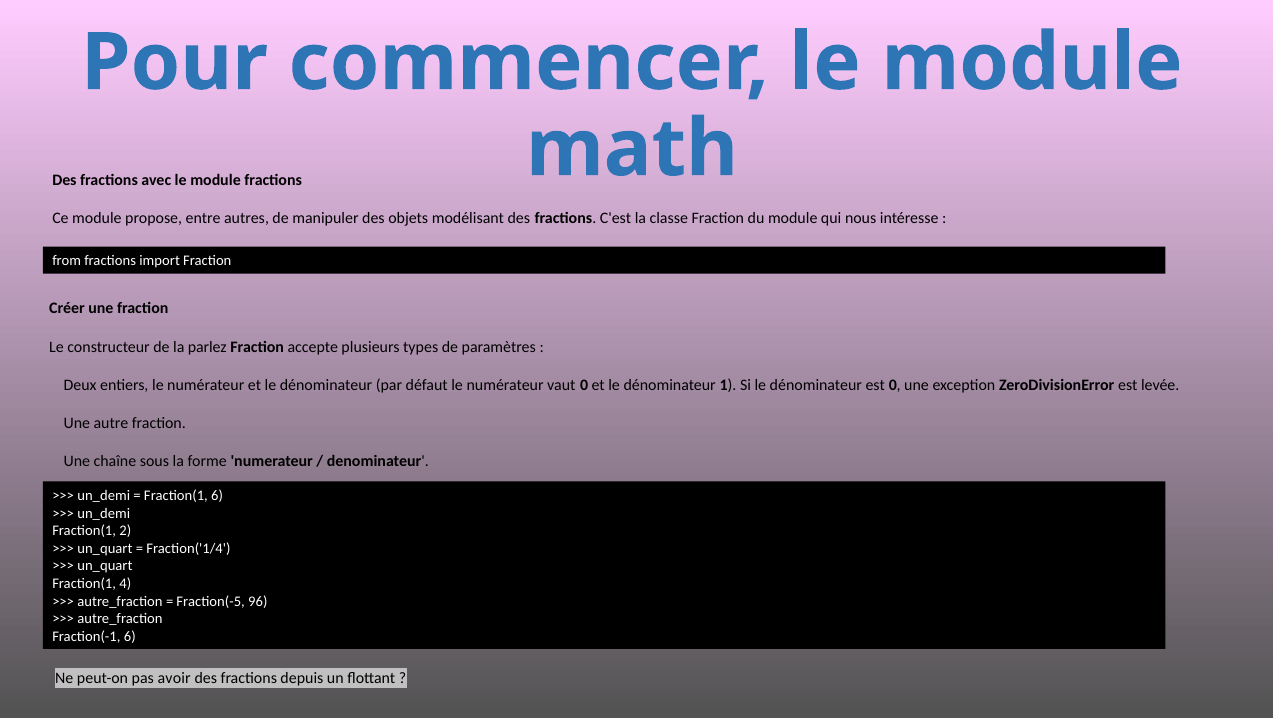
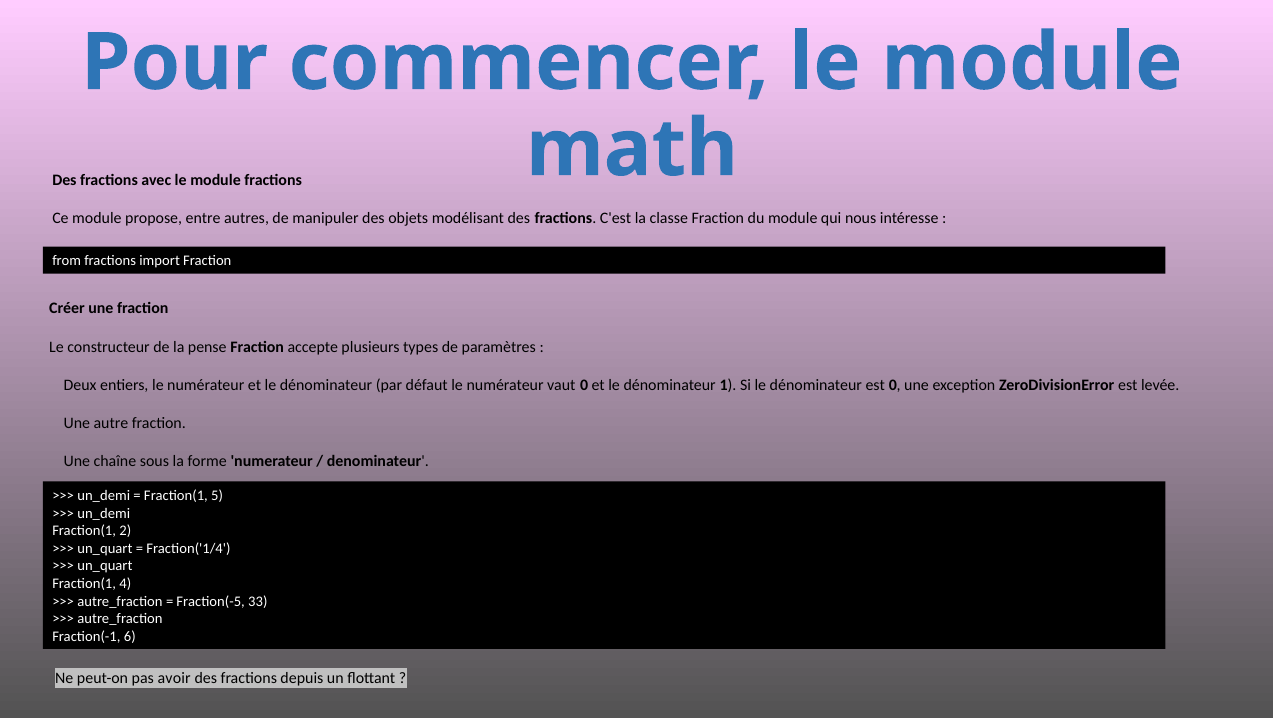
parlez: parlez -> pense (207, 347)
Fraction(1 6: 6 -> 5 (217, 496)
96: 96 -> 33 (258, 601)
